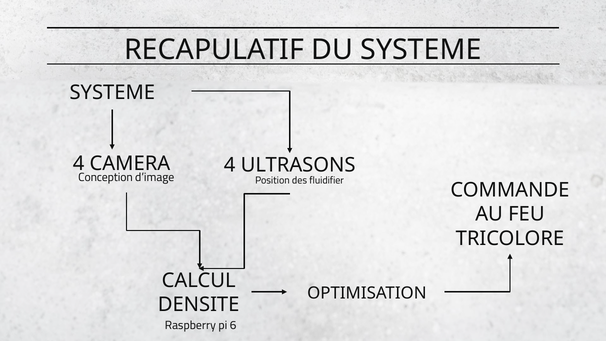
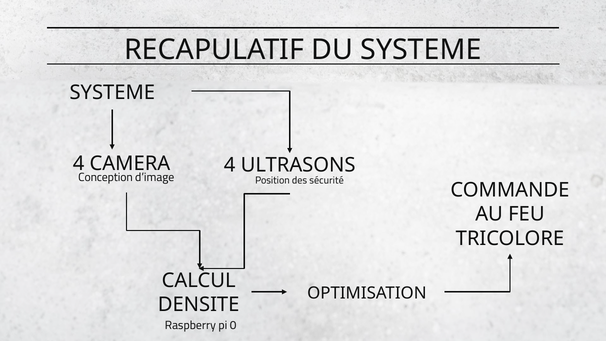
fluidifier: fluidifier -> sécurité (327, 181)
6: 6 -> 0 (233, 325)
